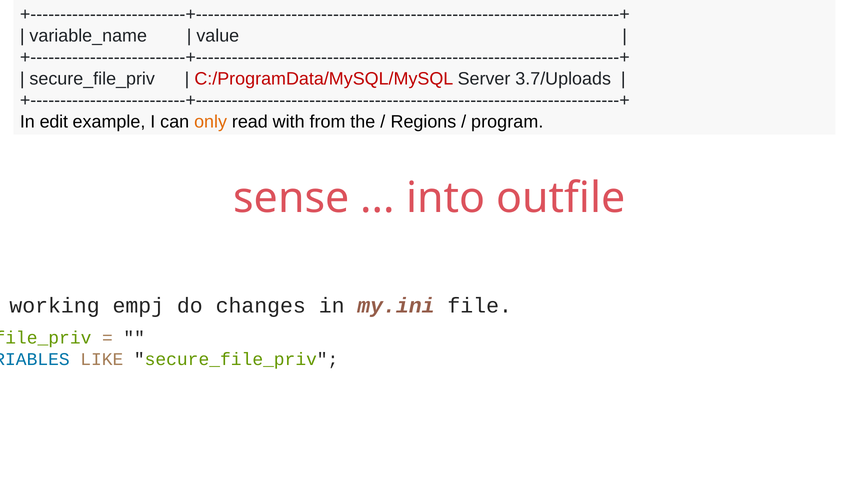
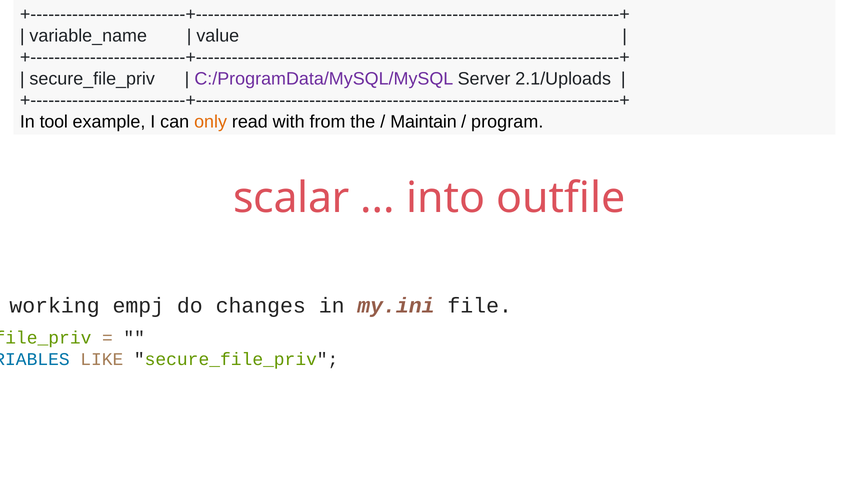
C:/ProgramData/MySQL/MySQL colour: red -> purple (324, 79)
3.7/Uploads: 3.7/Uploads -> 2.1/Uploads (563, 79)
edit: edit -> tool (54, 122)
Regions: Regions -> Maintain (424, 122)
sense: sense -> scalar (291, 198)
